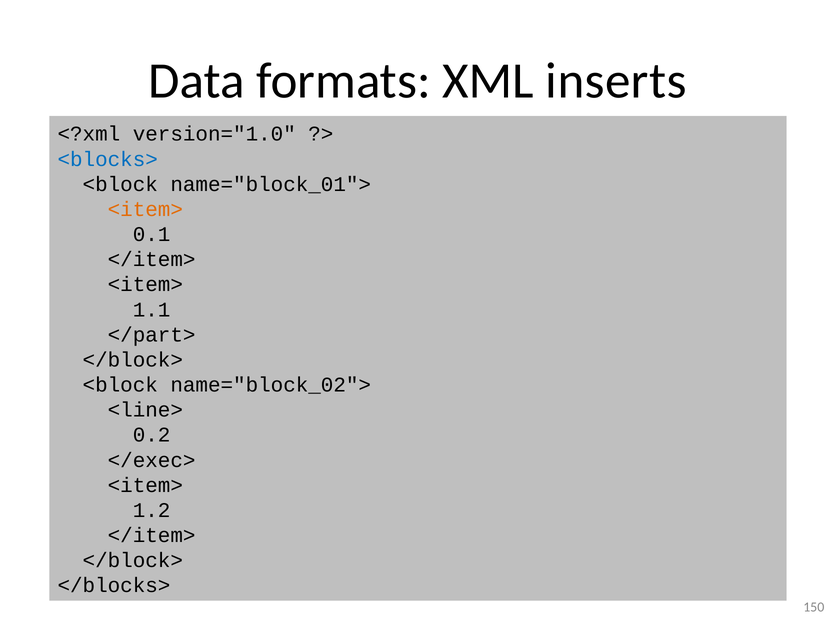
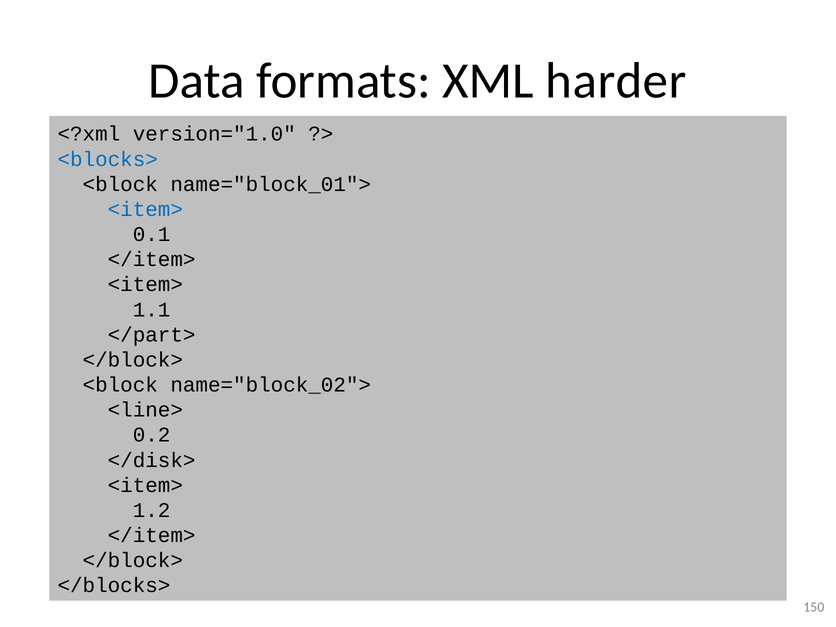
inserts: inserts -> harder (616, 81)
<item> colour: orange -> blue (145, 209)
</exec>: </exec> -> </disk> (152, 460)
